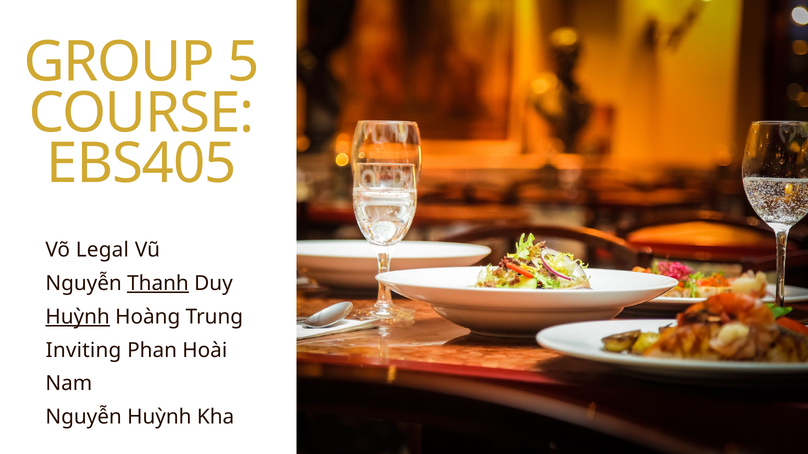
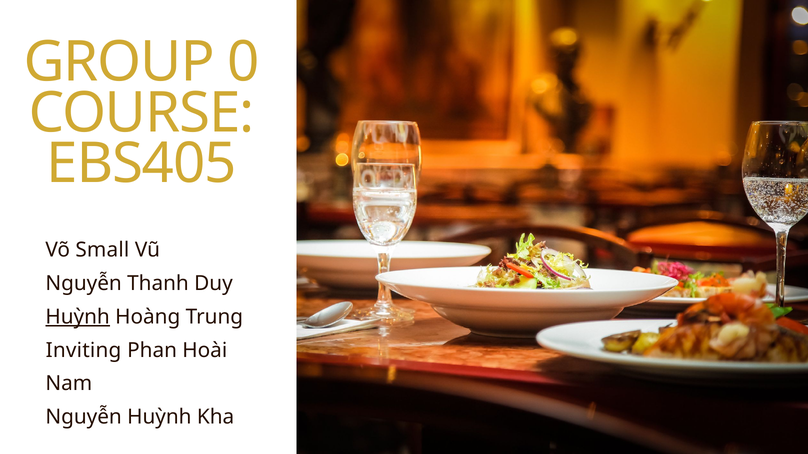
5: 5 -> 0 (243, 62)
Legal: Legal -> Small (102, 250)
Thanh underline: present -> none (158, 284)
